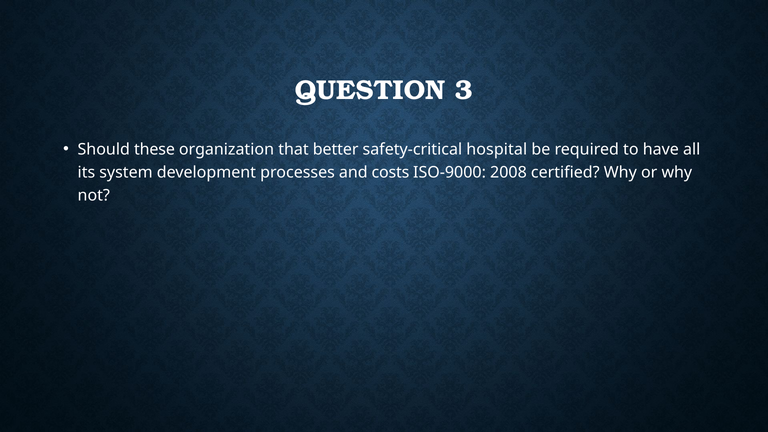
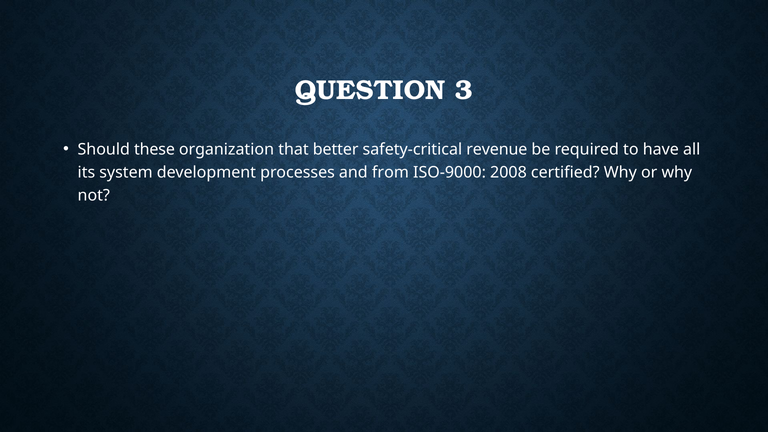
hospital: hospital -> revenue (497, 149)
costs: costs -> from (390, 172)
